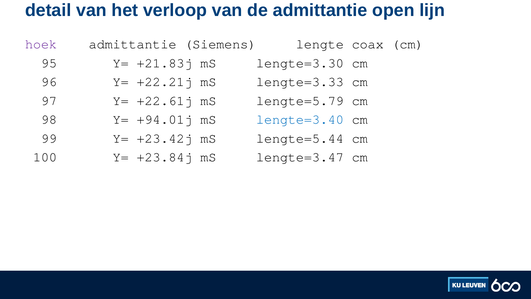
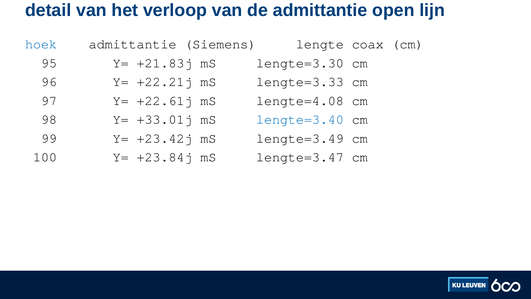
hoek colour: purple -> blue (41, 44)
lengte=5.79: lengte=5.79 -> lengte=4.08 (300, 101)
+94.01j: +94.01j -> +33.01j (165, 119)
lengte=5.44: lengte=5.44 -> lengte=3.49 (300, 138)
